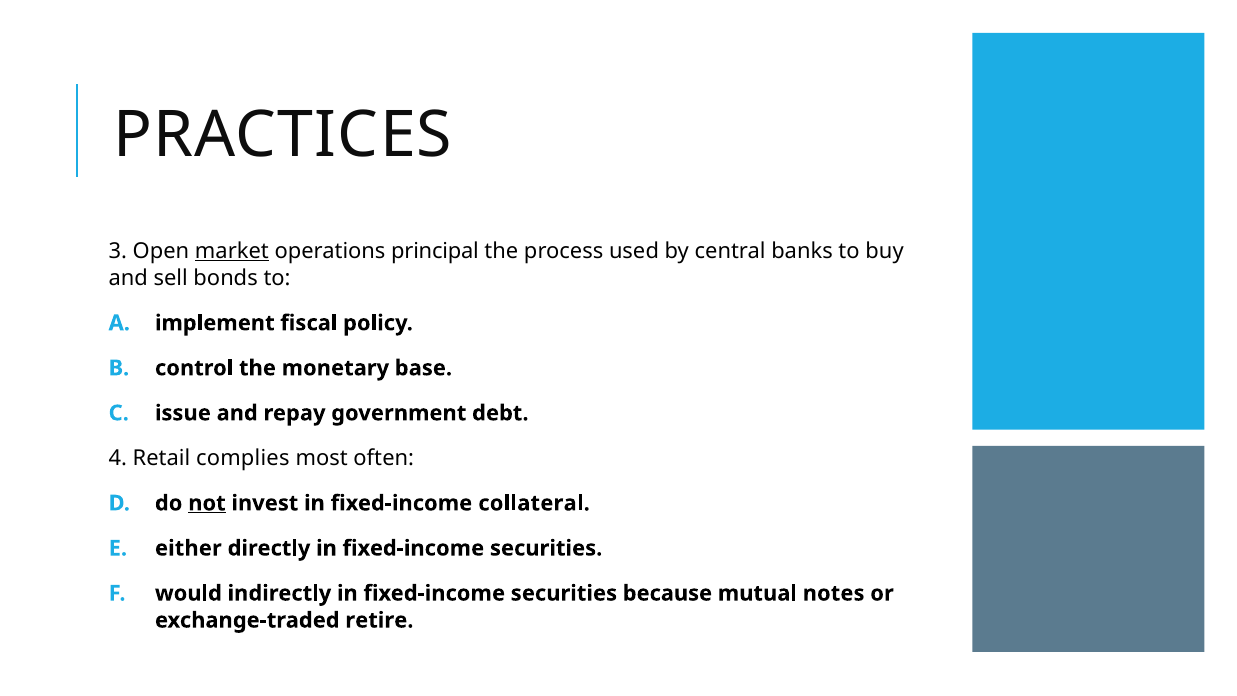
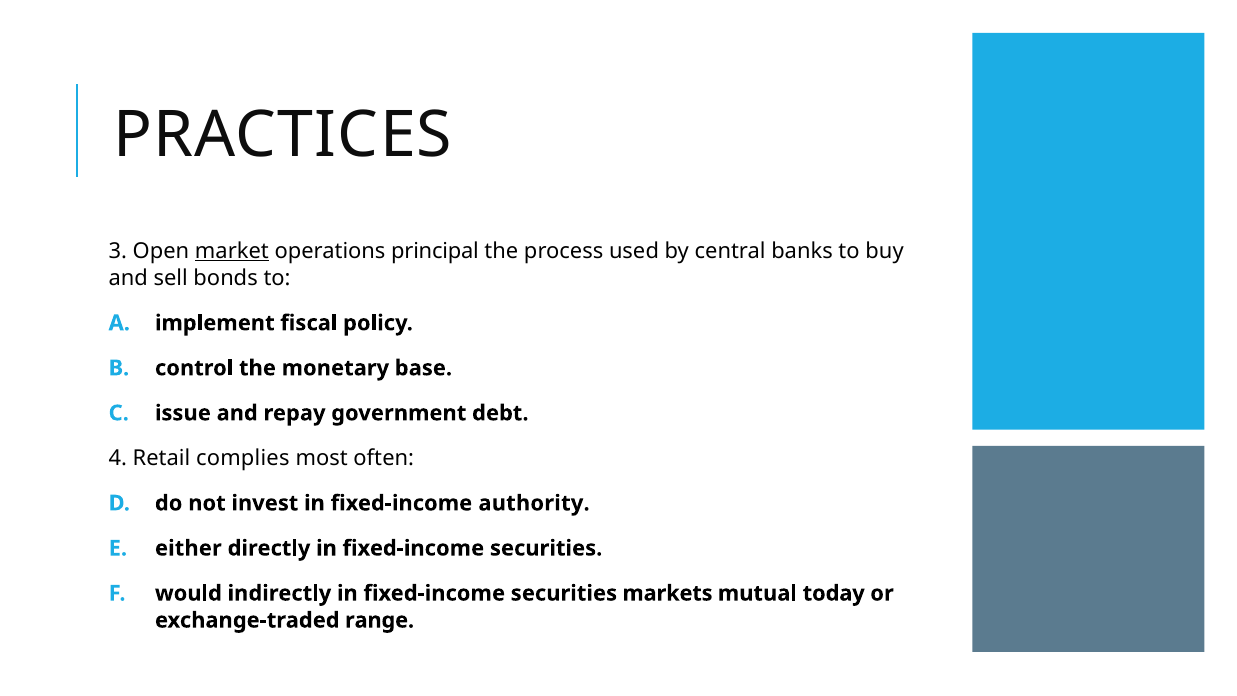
not underline: present -> none (207, 503)
collateral: collateral -> authority (534, 503)
because: because -> markets (667, 593)
notes: notes -> today (834, 593)
retire: retire -> range (380, 620)
